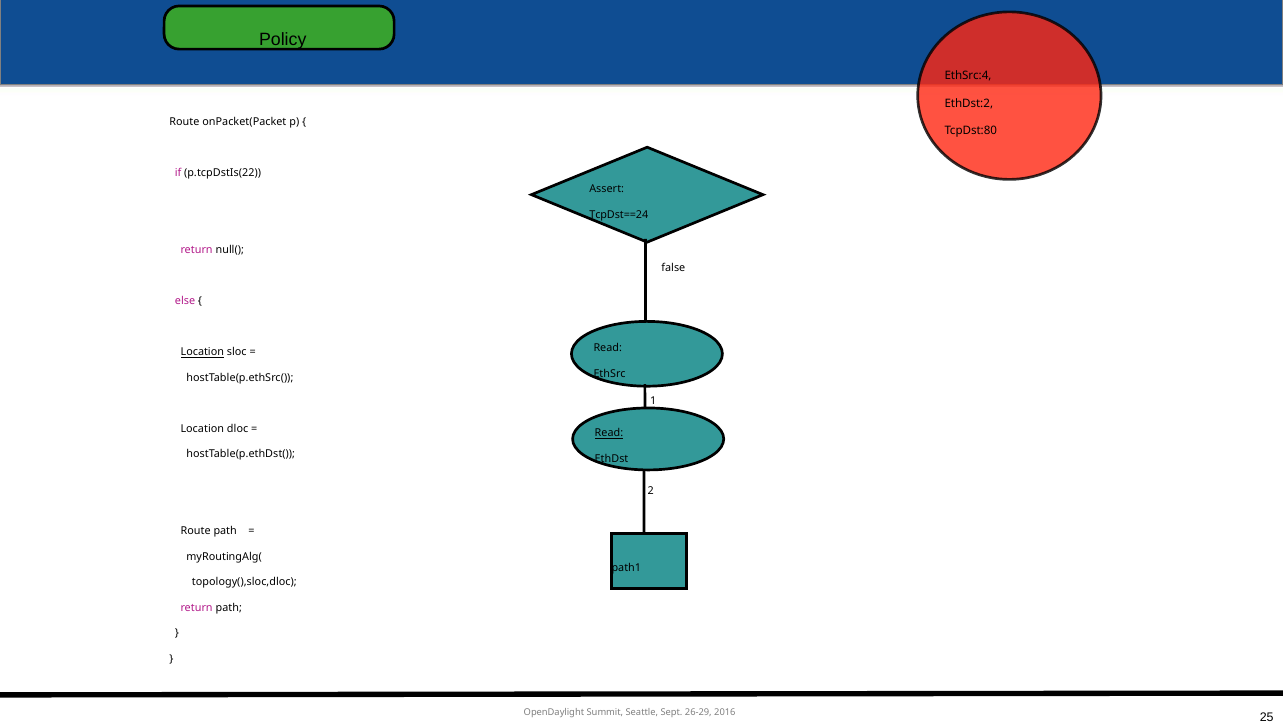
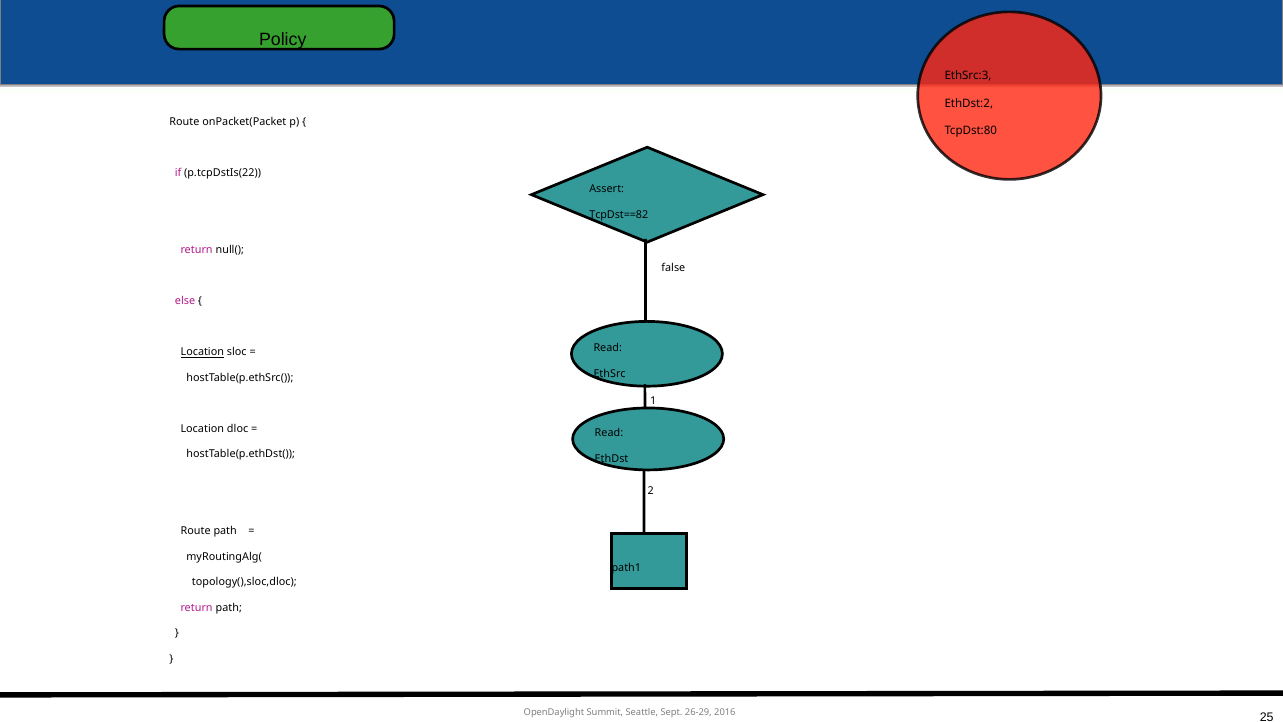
EthSrc:4: EthSrc:4 -> EthSrc:3 (968, 76)
TcpDst==24: TcpDst==24 -> TcpDst==82 (619, 214)
Read underline: present -> none (609, 433)
